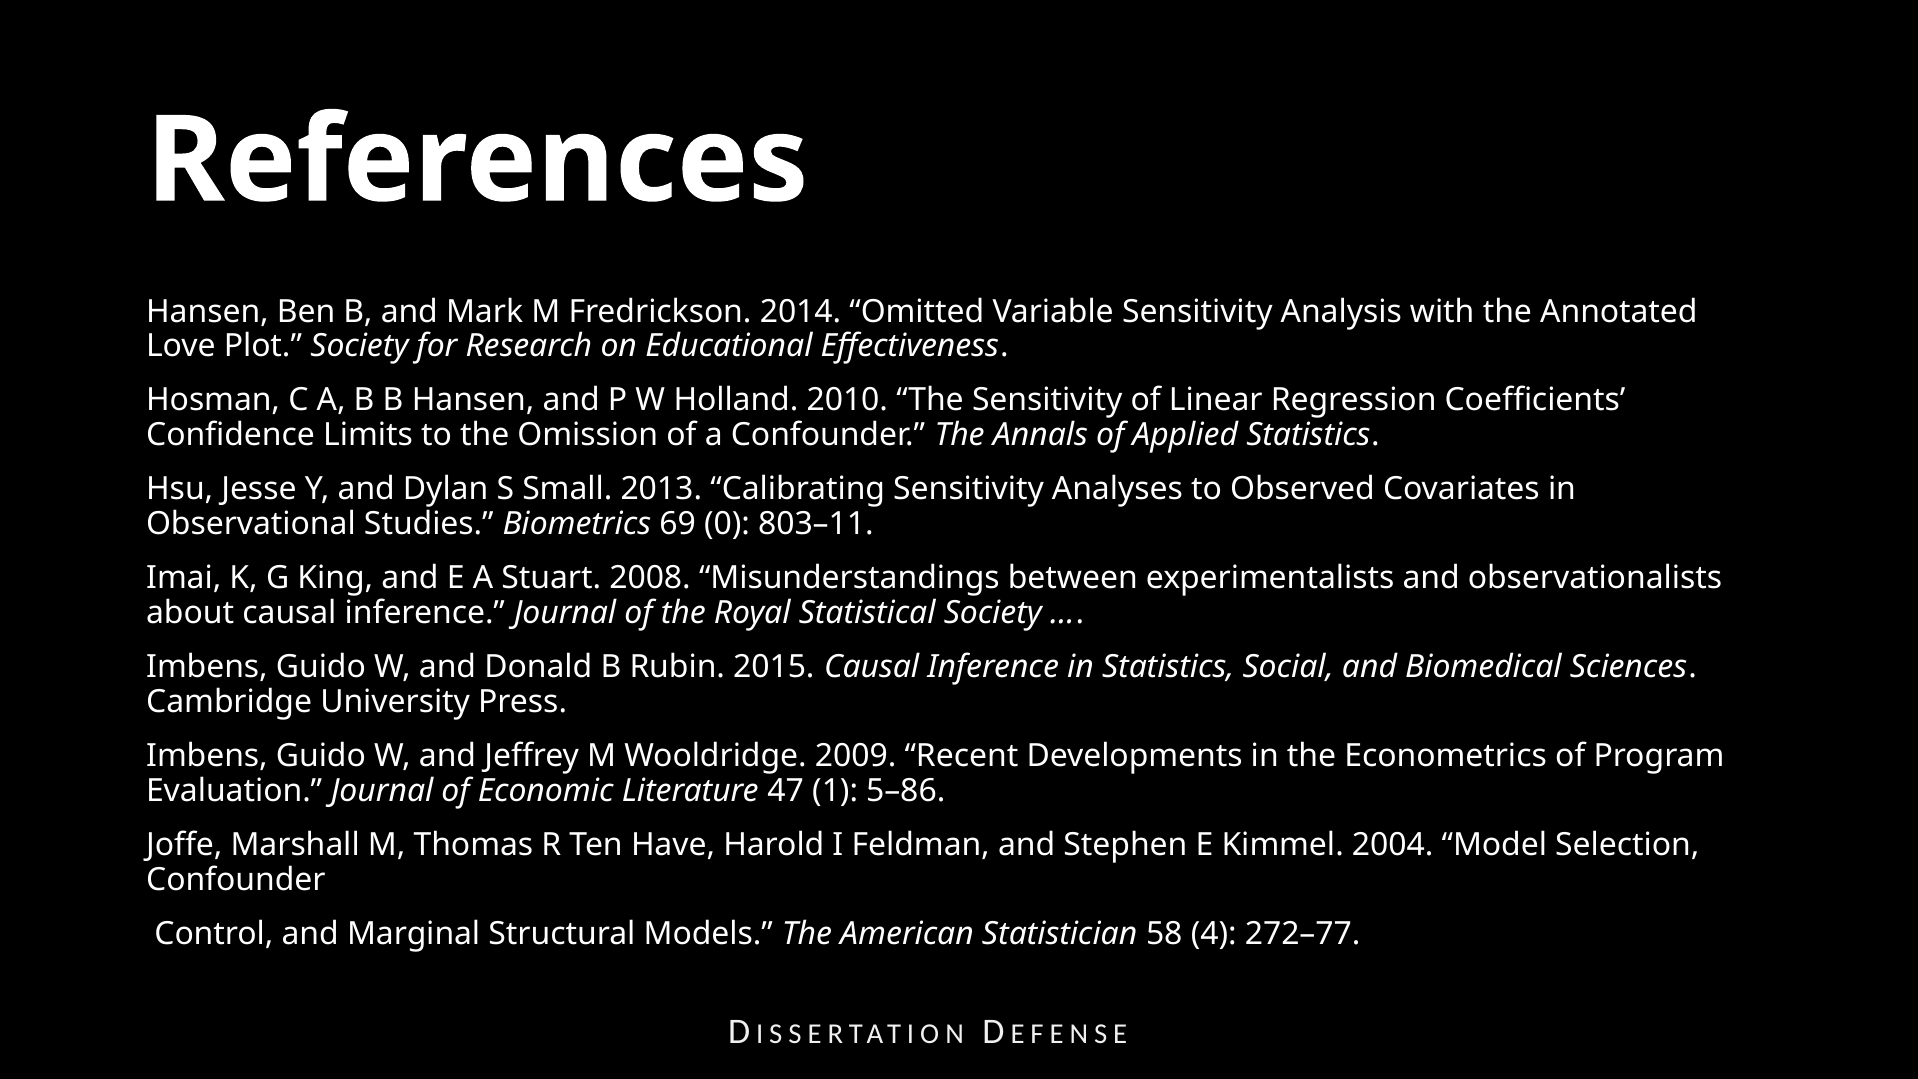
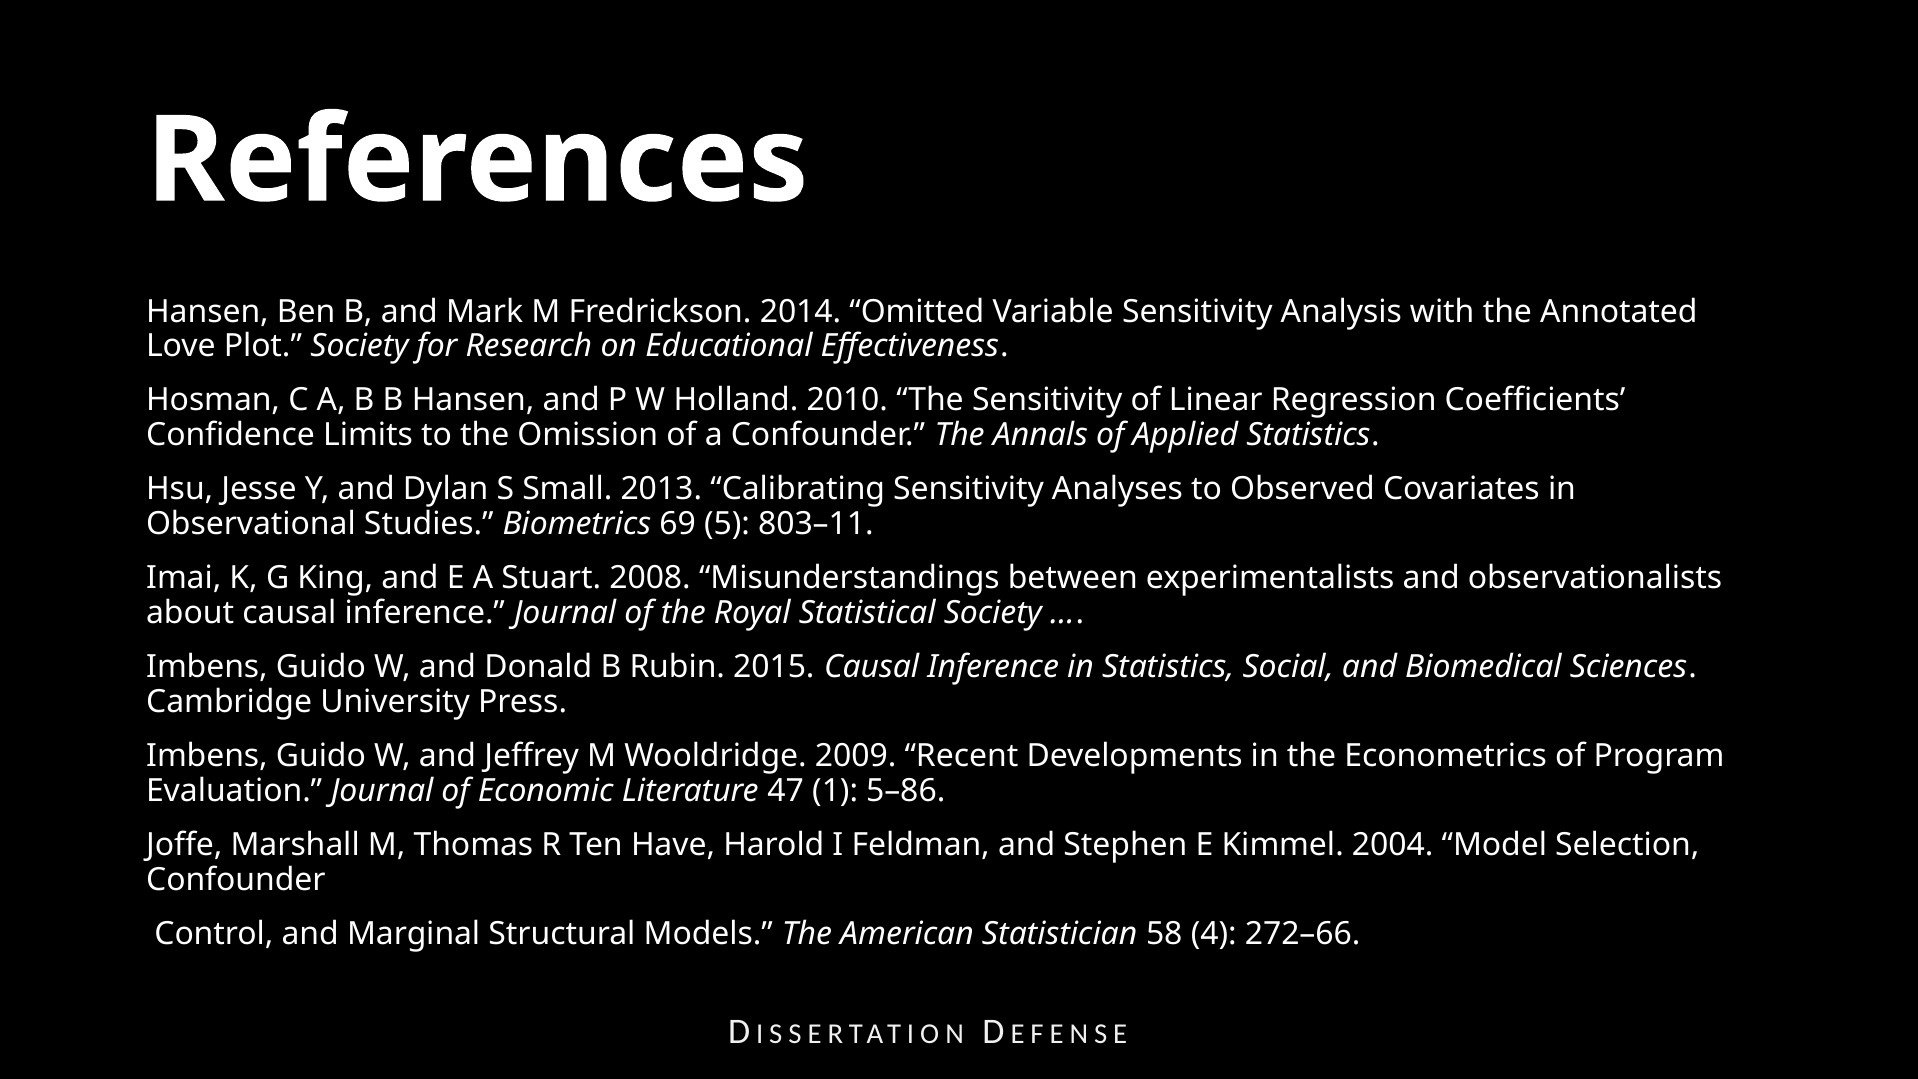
0: 0 -> 5 (727, 524)
272–77: 272–77 -> 272–66 (1303, 934)
